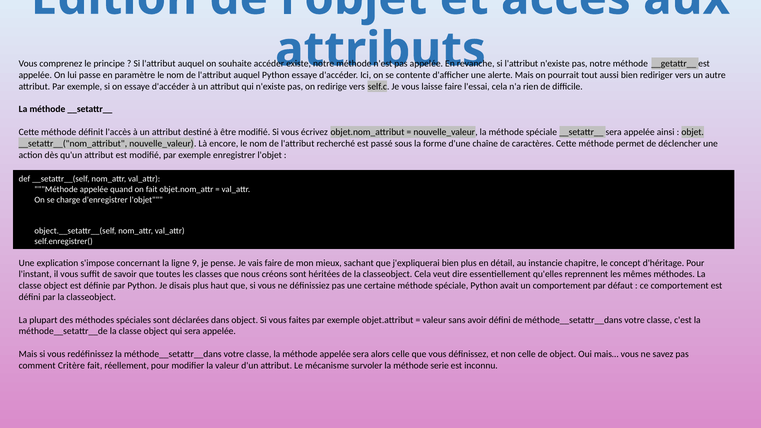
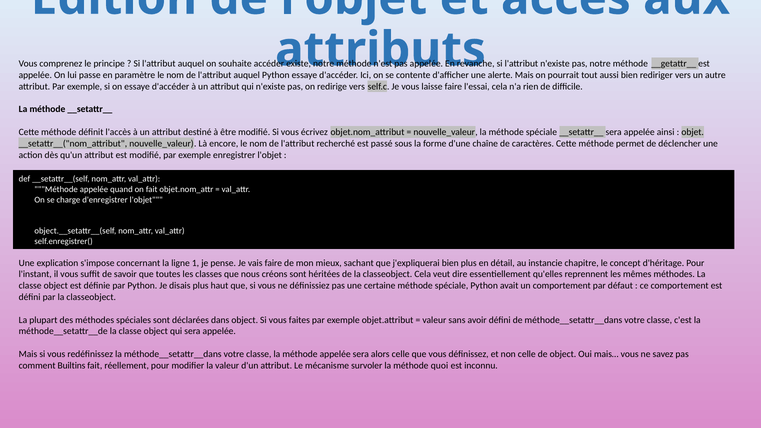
9: 9 -> 1 (195, 263)
Critère: Critère -> Builtins (72, 366)
serie: serie -> quoi (440, 366)
